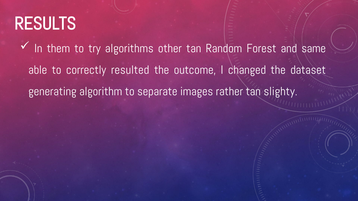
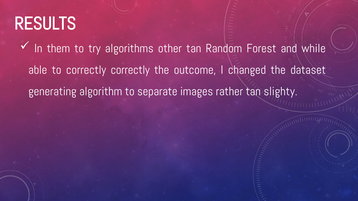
same: same -> while (314, 49)
correctly resulted: resulted -> correctly (130, 70)
